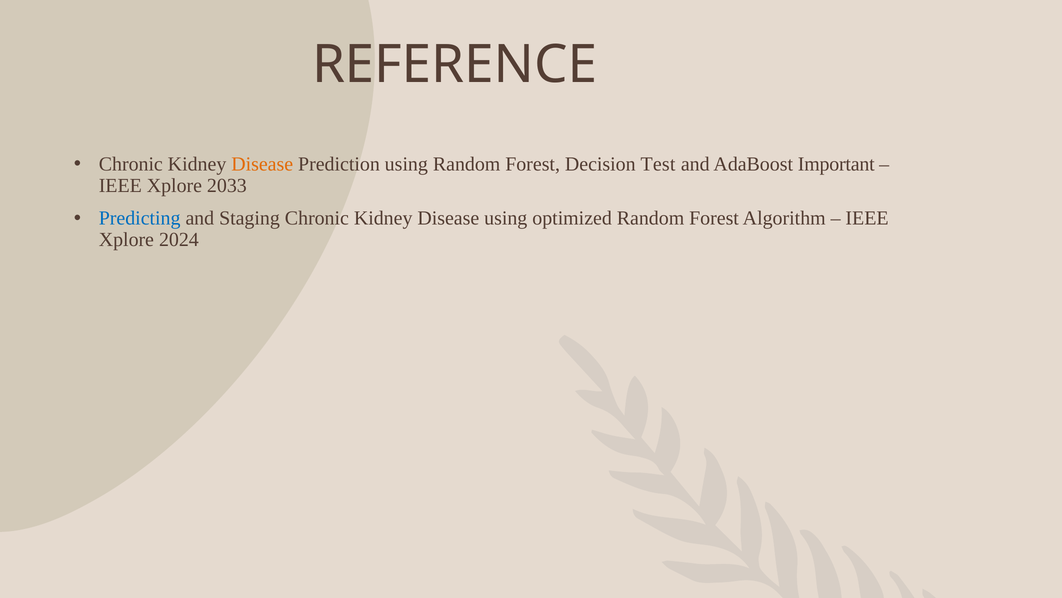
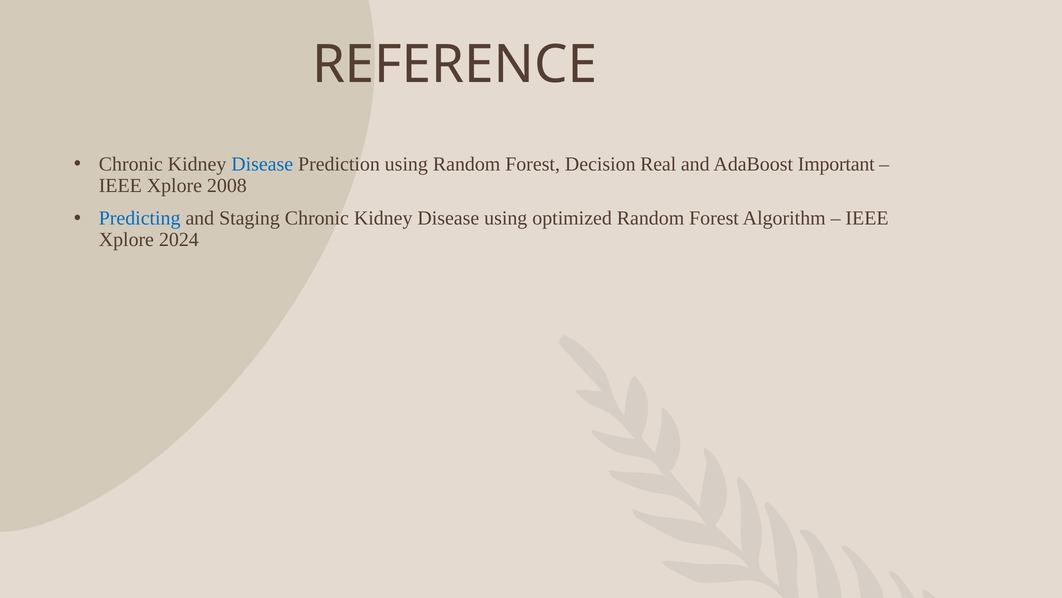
Disease colour: orange -> blue (262, 164)
Test: Test -> Real (658, 164)
2033: 2033 -> 2008 (227, 185)
